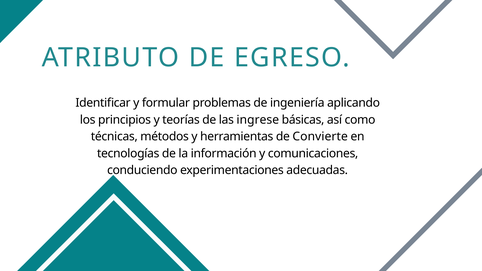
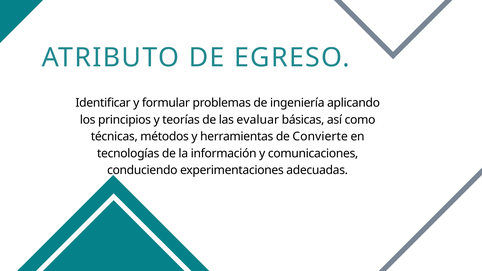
ingrese: ingrese -> evaluar (258, 120)
